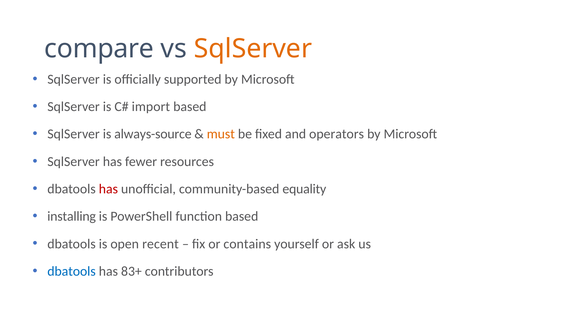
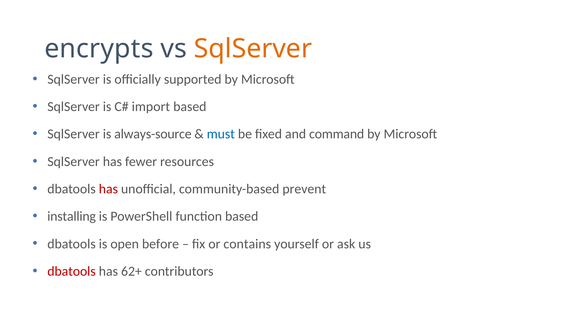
compare: compare -> encrypts (99, 49)
must colour: orange -> blue (221, 134)
operators: operators -> command (337, 134)
equality: equality -> prevent (304, 189)
recent: recent -> before (161, 244)
dbatools colour: blue -> red (72, 272)
83+: 83+ -> 62+ (131, 272)
